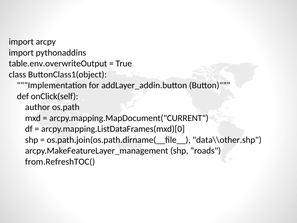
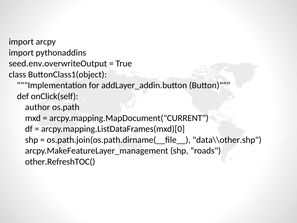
table.env.overwriteOutput: table.env.overwriteOutput -> seed.env.overwriteOutput (58, 63)
from.RefreshTOC(: from.RefreshTOC( -> other.RefreshTOC( (60, 161)
